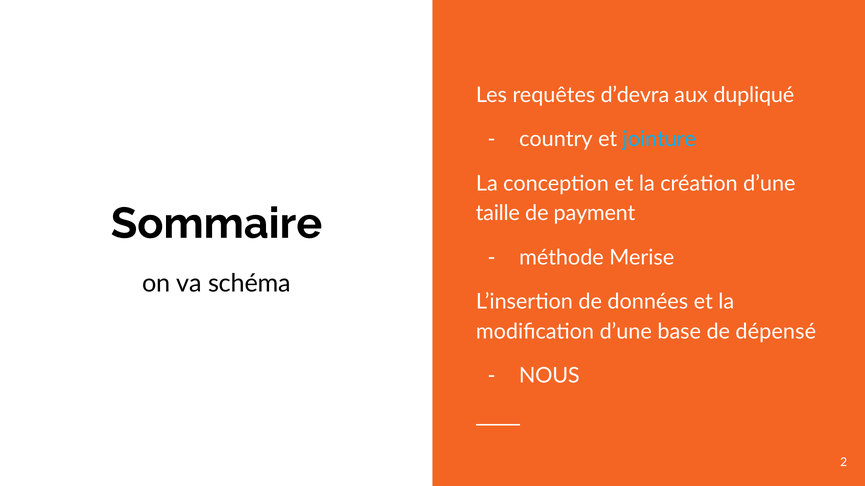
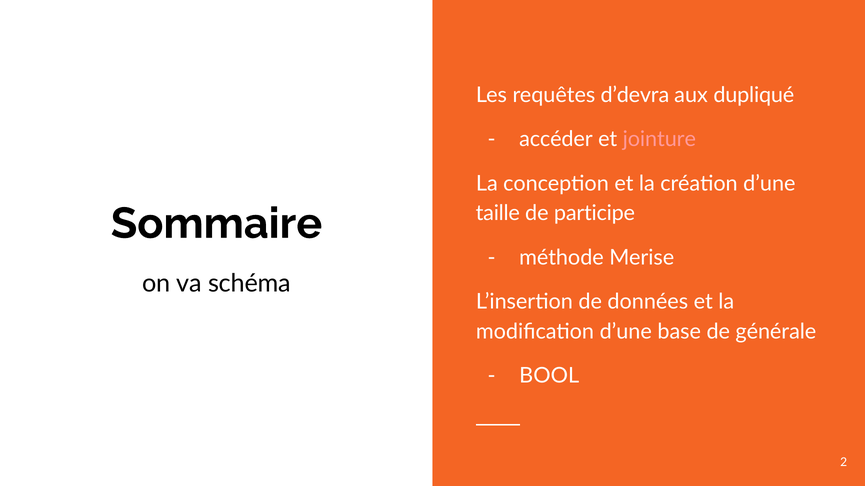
country: country -> accéder (556, 139)
jointure colour: light blue -> pink (659, 139)
payment: payment -> participe (594, 214)
dépensé: dépensé -> générale (776, 332)
NOUS: NOUS -> BOOL (549, 376)
